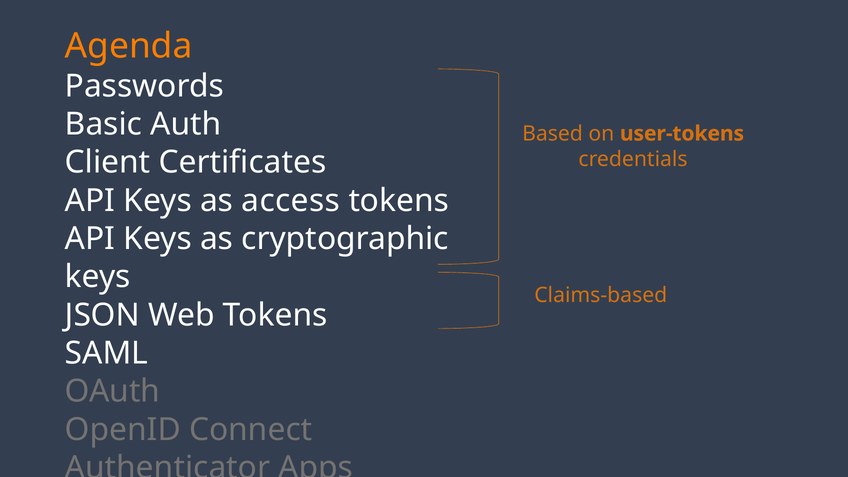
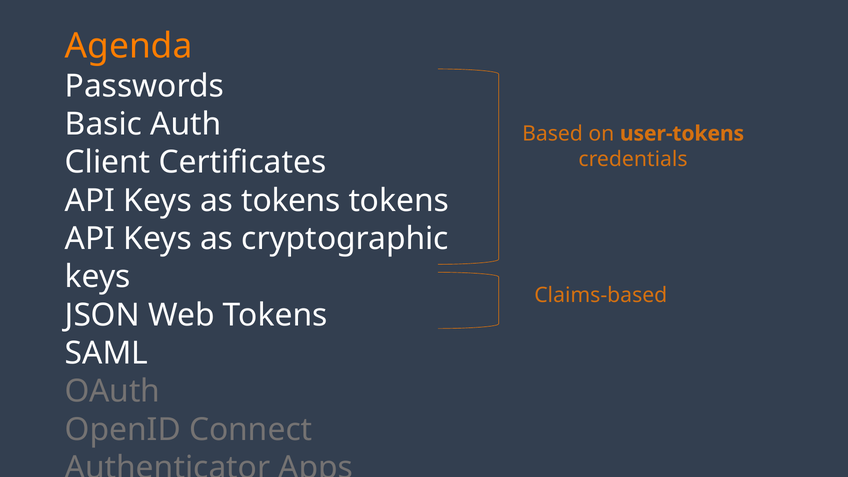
as access: access -> tokens (291, 201)
